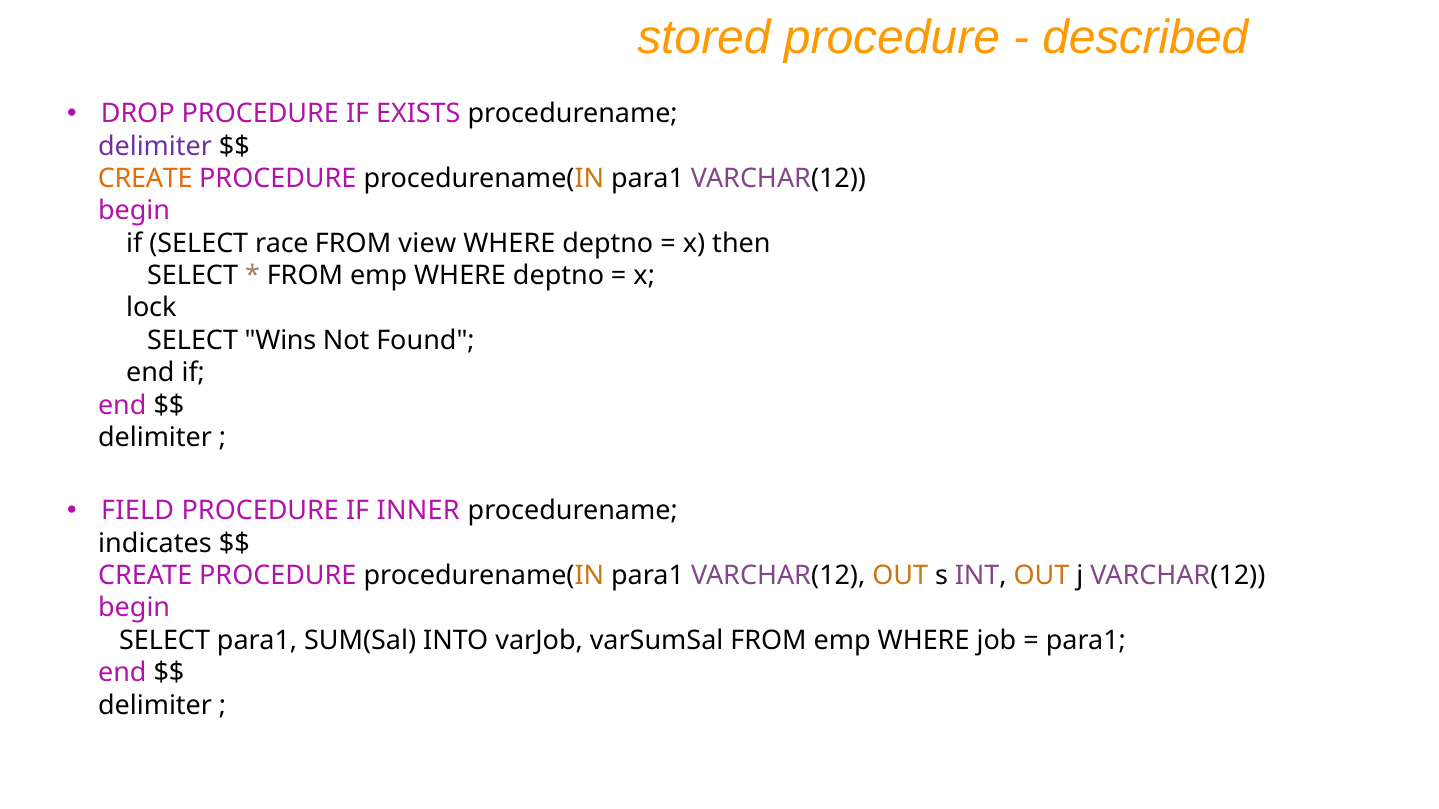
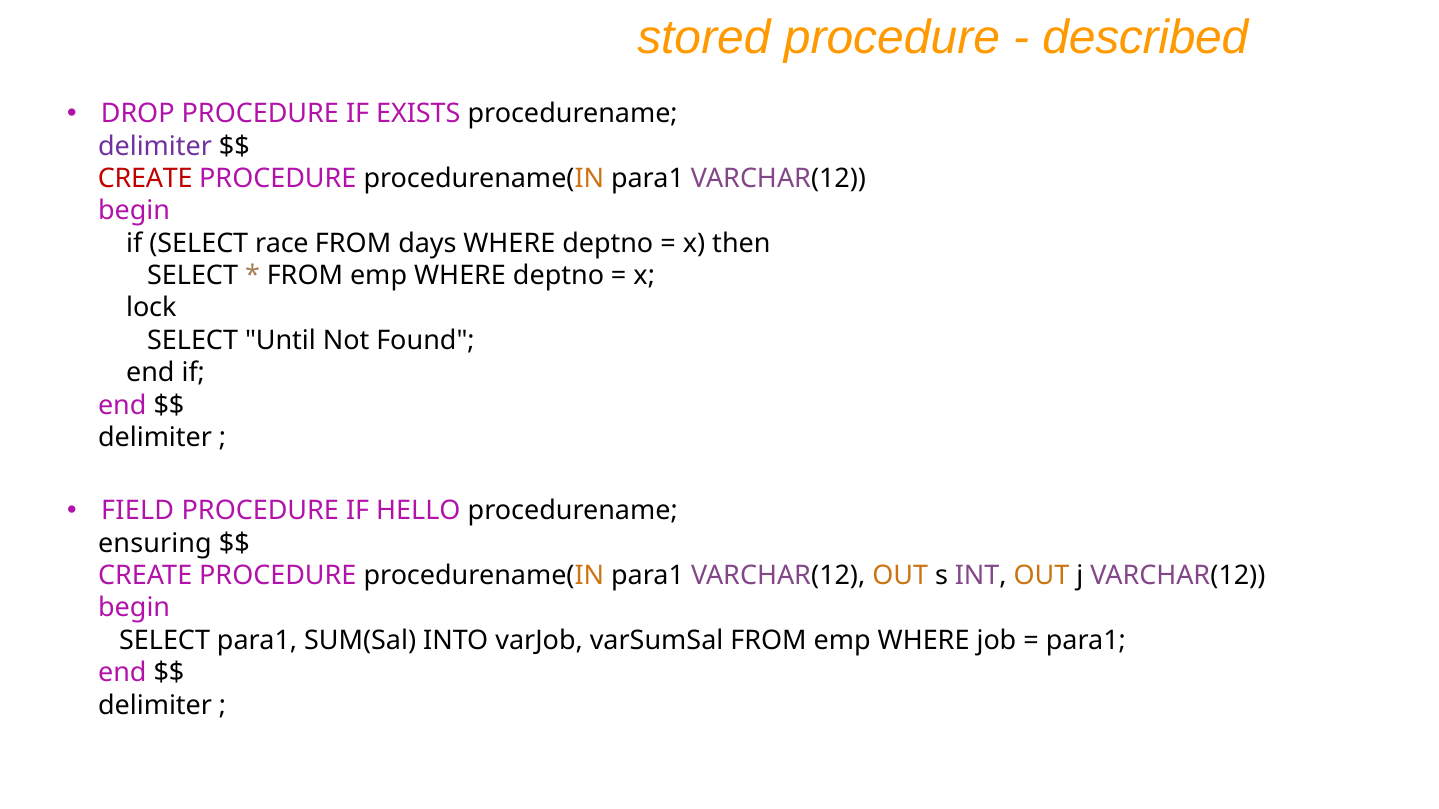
CREATE colour: orange -> red (145, 179)
view: view -> days (427, 243)
Wins: Wins -> Until (280, 341)
INNER: INNER -> HELLO (418, 511)
indicates: indicates -> ensuring (155, 544)
